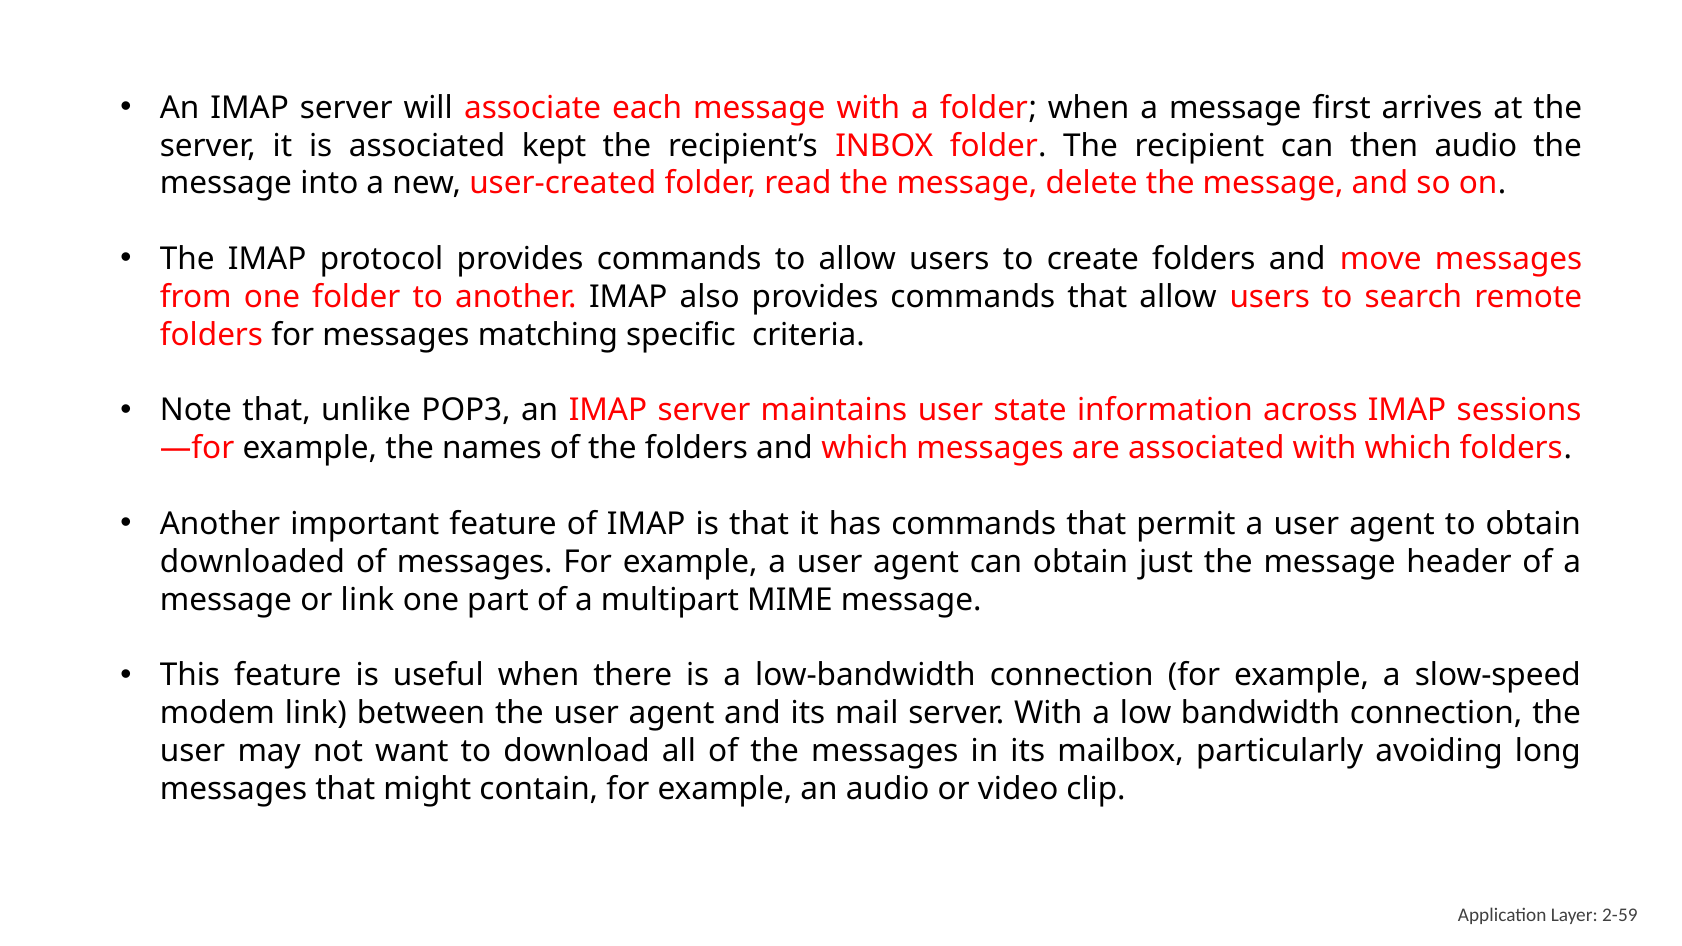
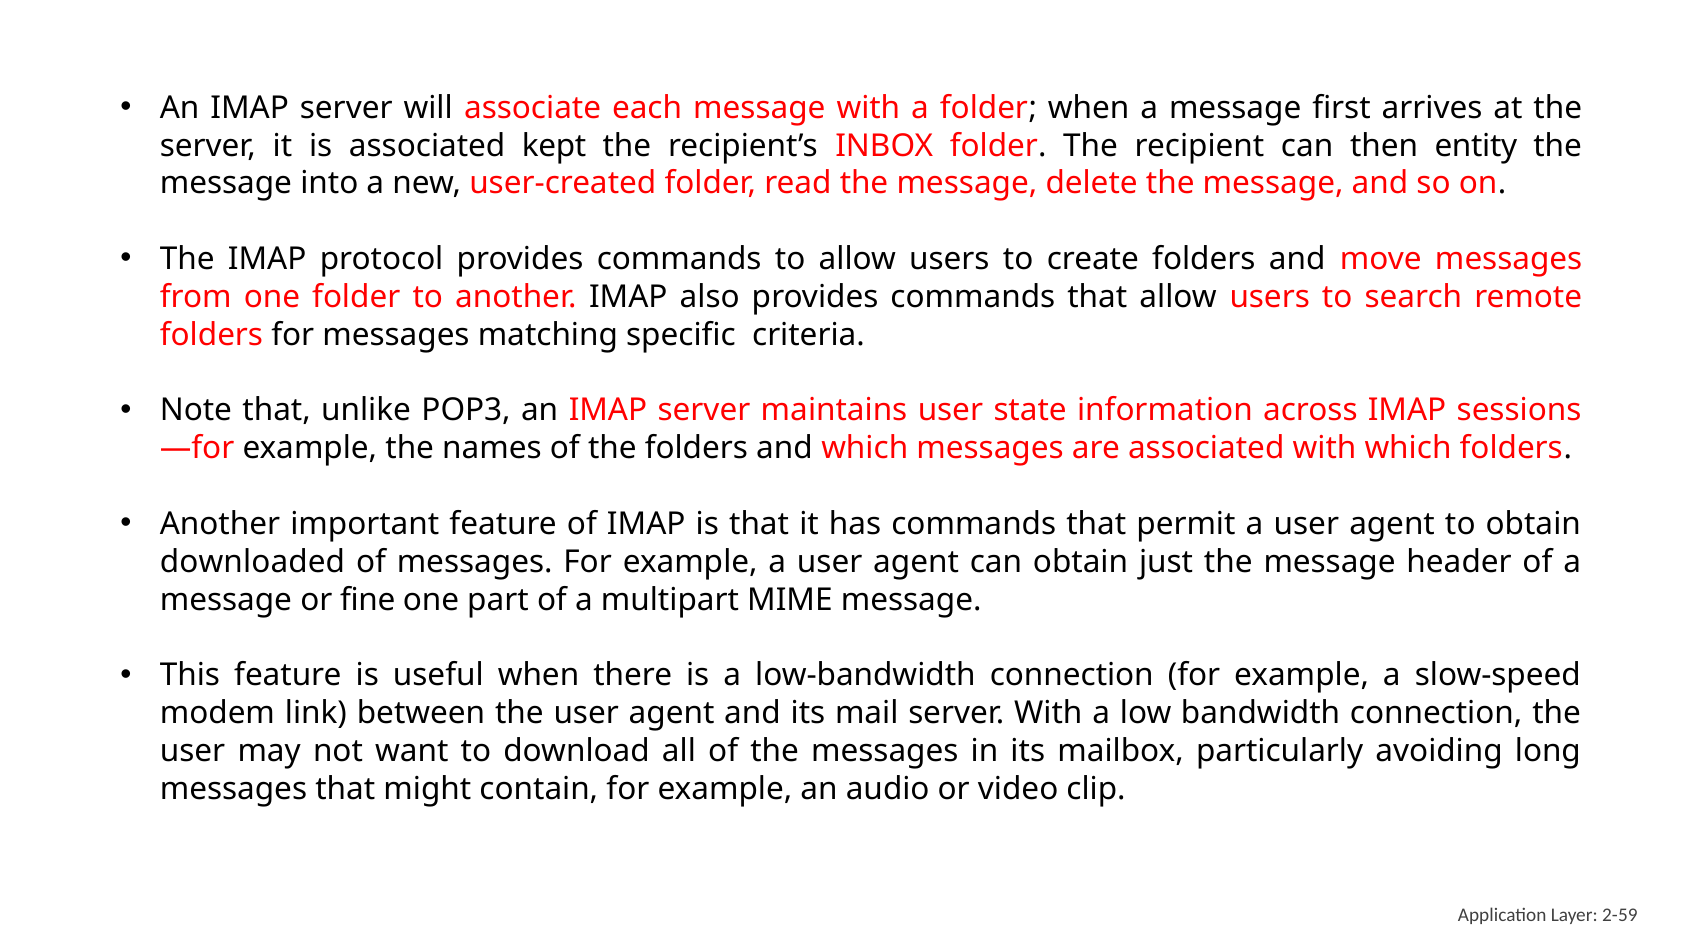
then audio: audio -> entity (1476, 146)
or link: link -> fine (368, 600)
